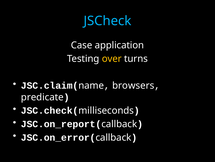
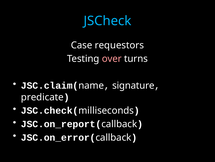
application: application -> requestors (119, 45)
over colour: yellow -> pink (112, 58)
browsers: browsers -> signature (133, 85)
